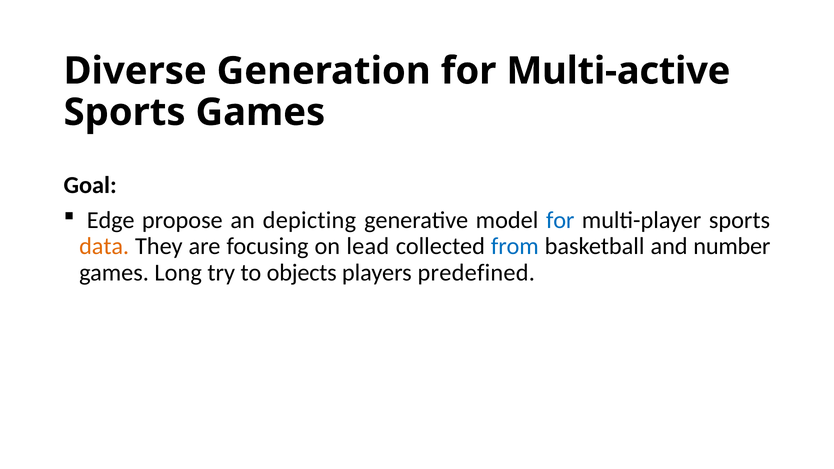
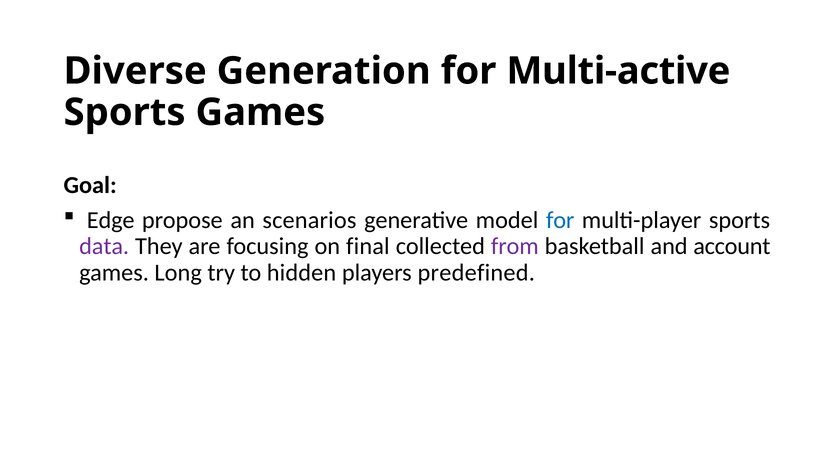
depicting: depicting -> scenarios (309, 220)
data colour: orange -> purple (104, 246)
lead: lead -> final (368, 246)
from colour: blue -> purple (515, 246)
number: number -> account (732, 246)
objects: objects -> hidden (302, 273)
